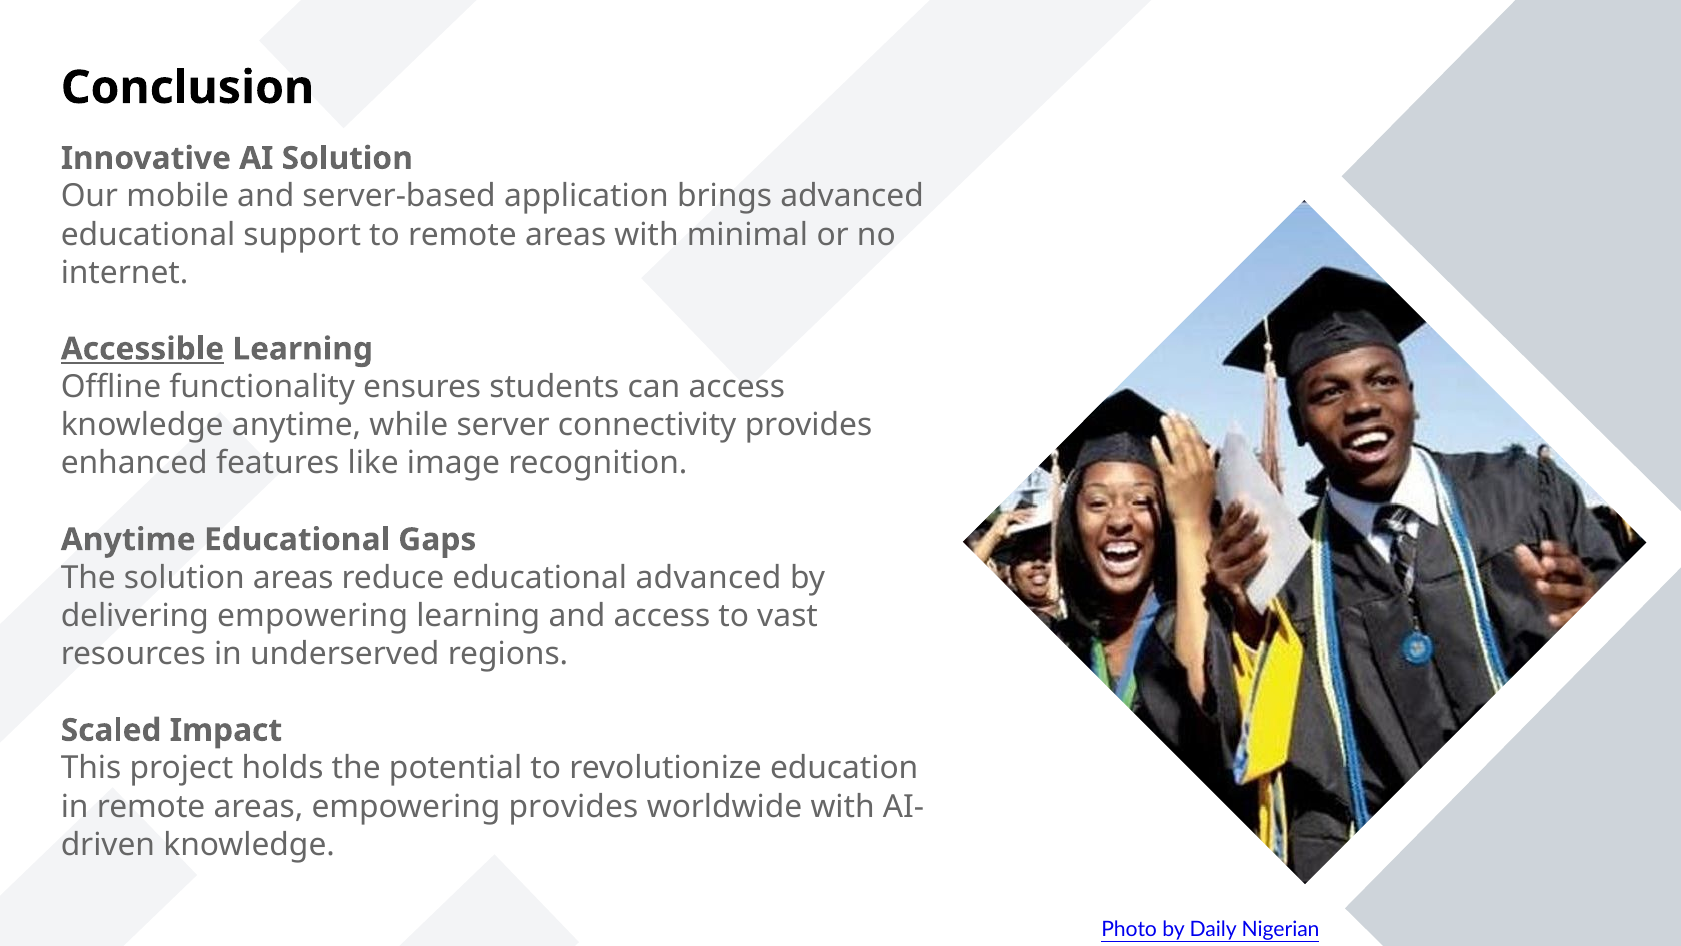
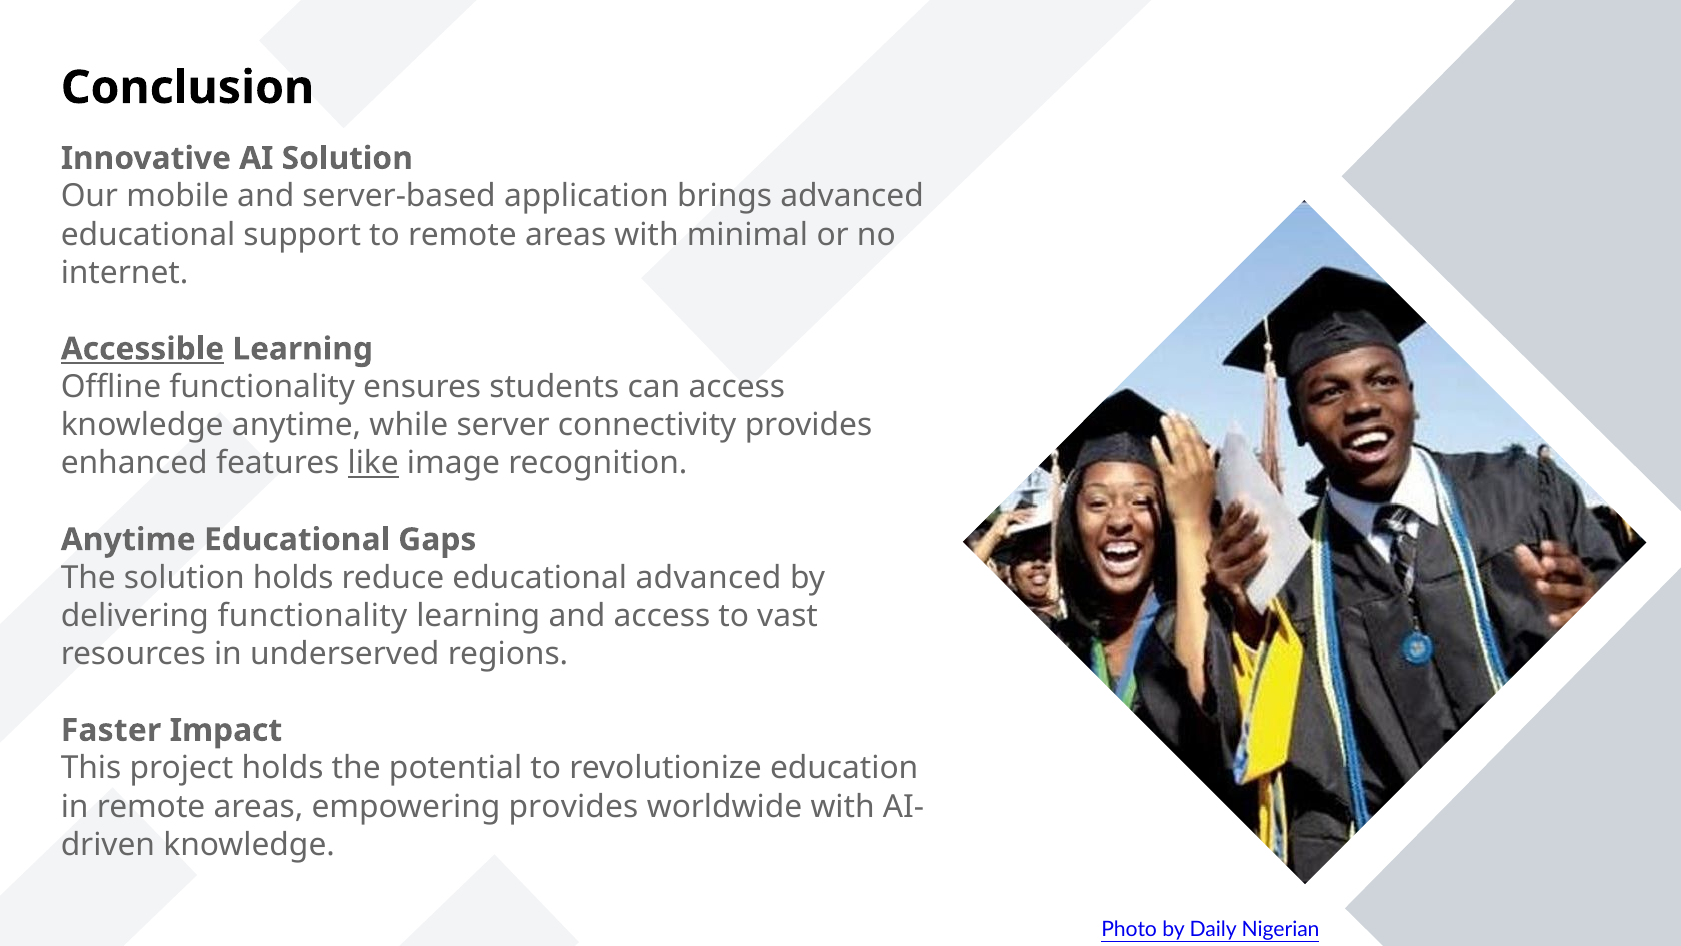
like underline: none -> present (373, 463)
solution areas: areas -> holds (293, 578)
delivering empowering: empowering -> functionality (312, 616)
Scaled: Scaled -> Faster (111, 730)
